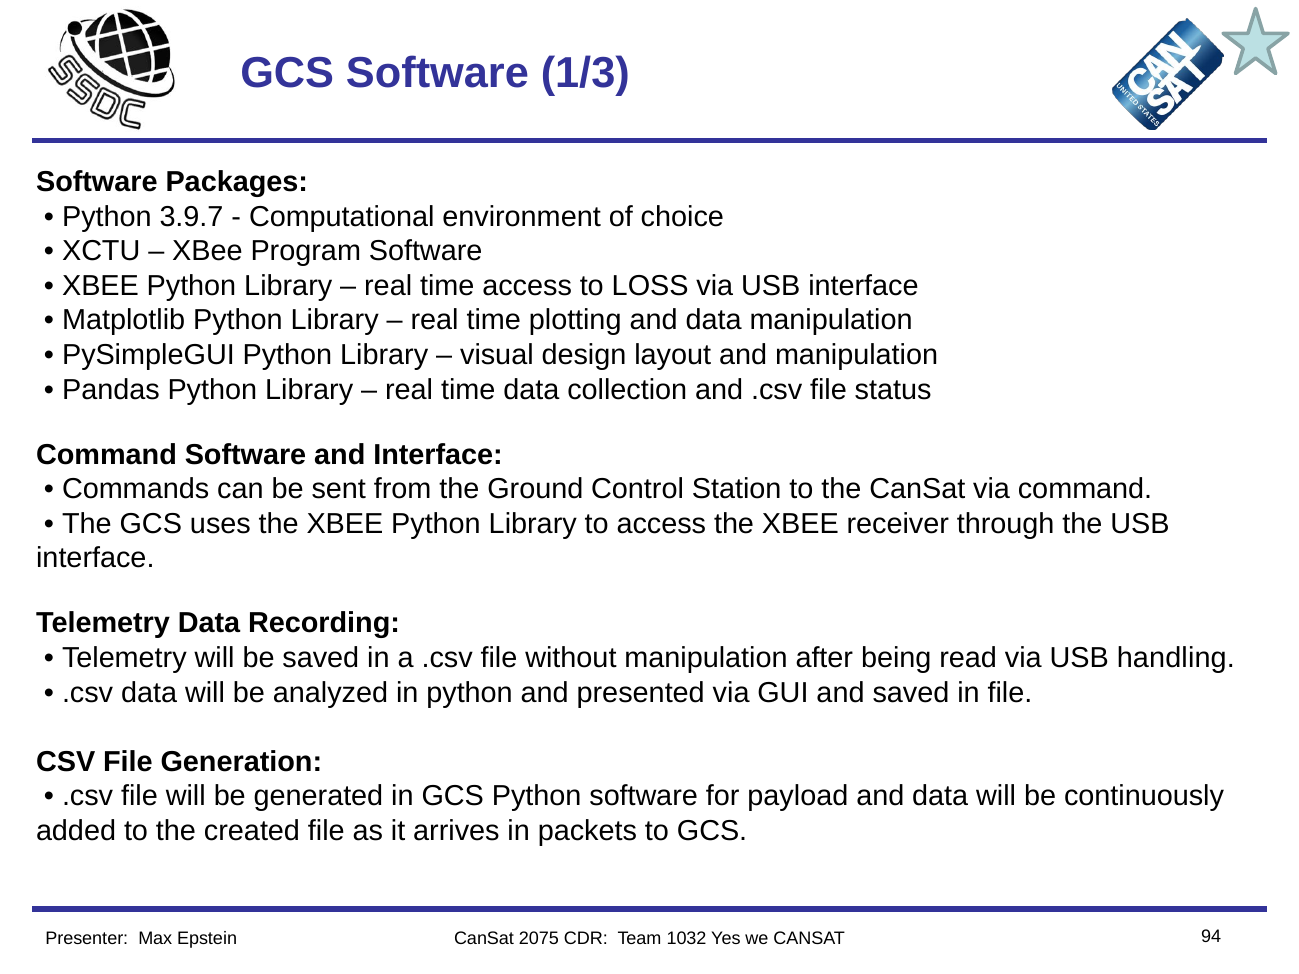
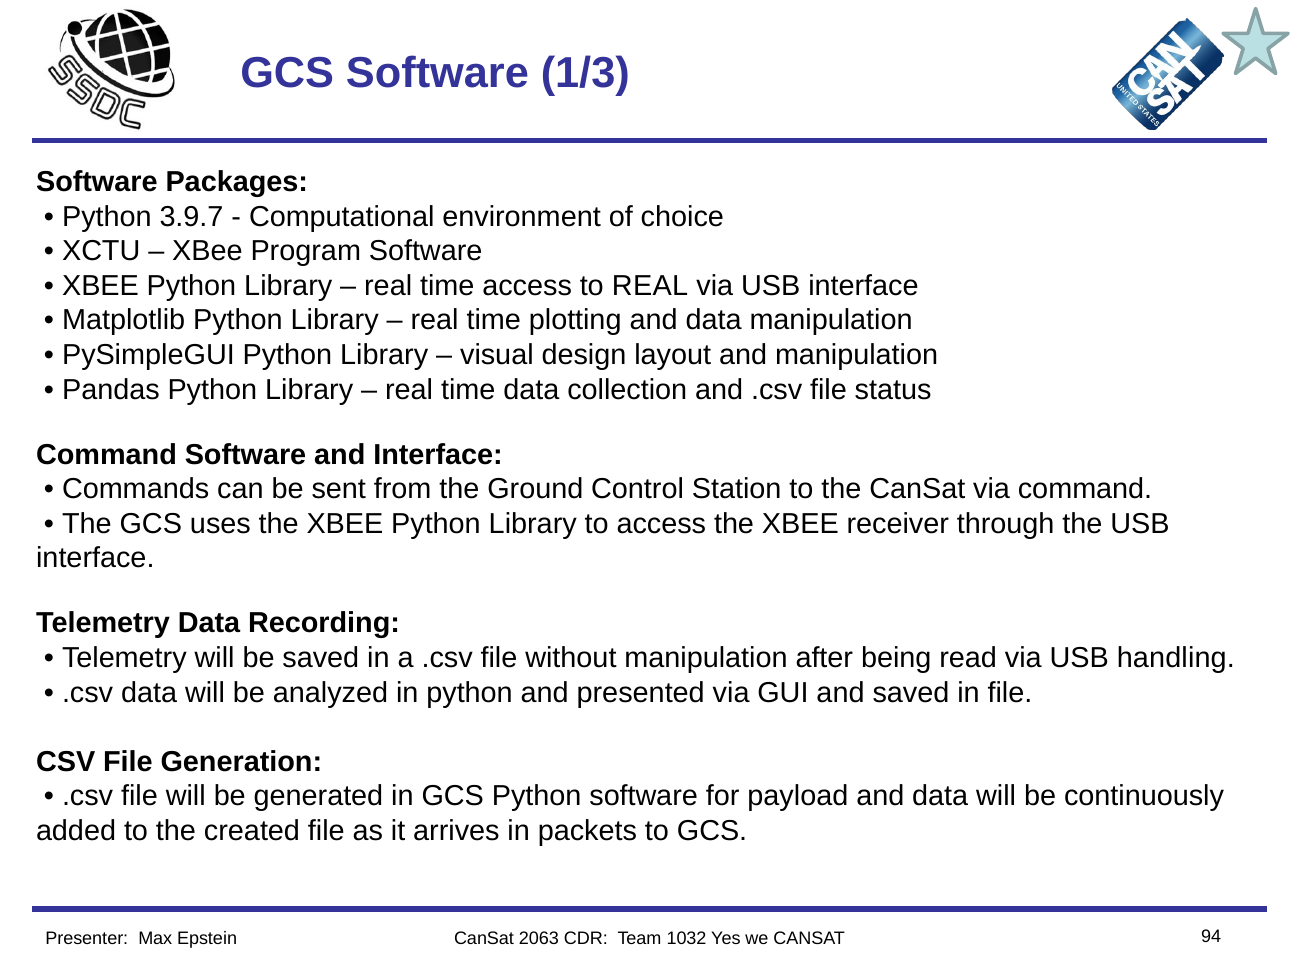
to LOSS: LOSS -> REAL (650, 286)
2075: 2075 -> 2063 (539, 939)
